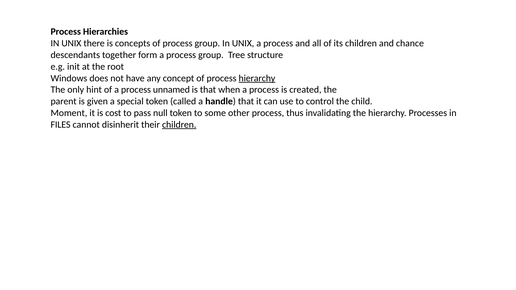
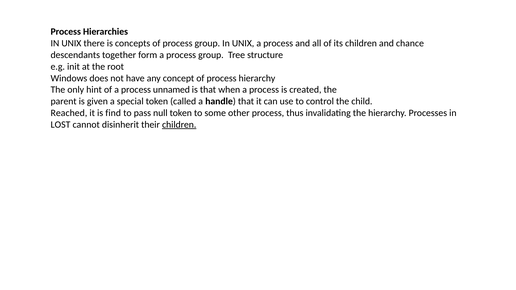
hierarchy underline: present -> none (257, 78)
Moment: Moment -> Reached (69, 113)
cost: cost -> find (113, 113)
FILES: FILES -> LOST (61, 125)
